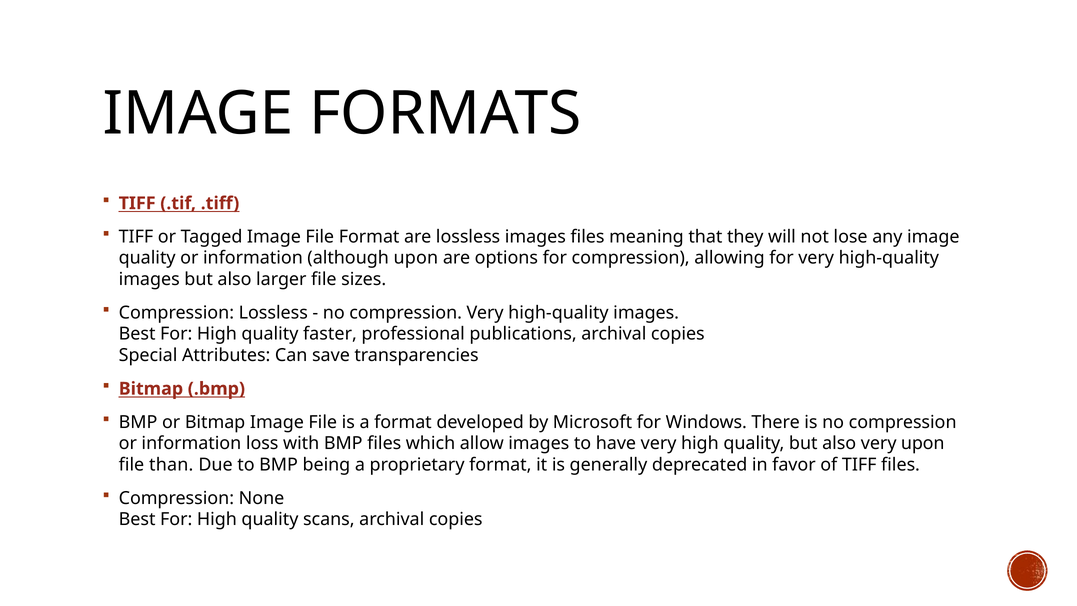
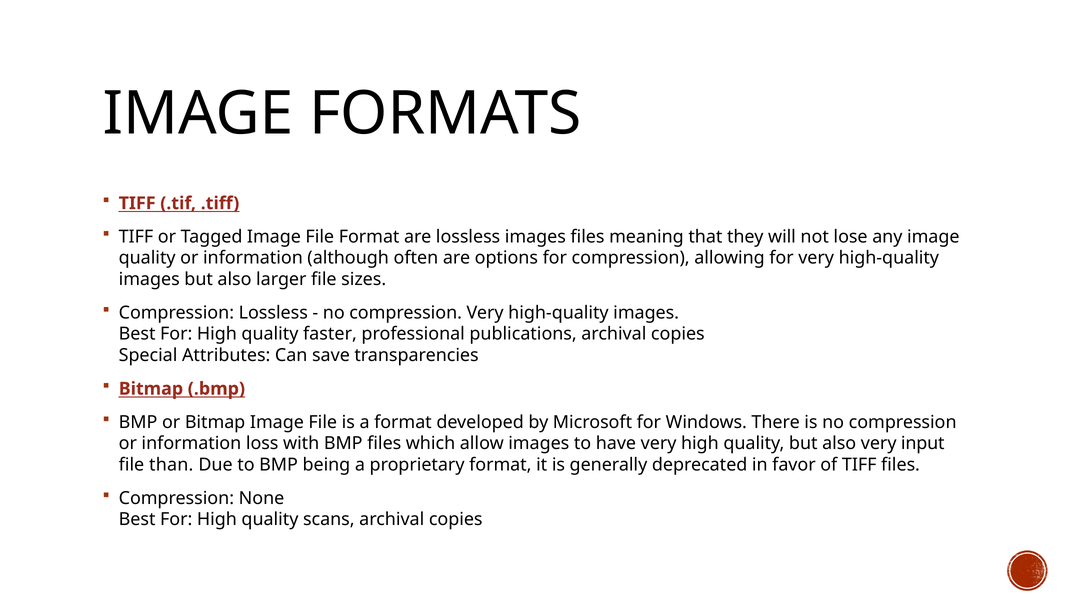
although upon: upon -> often (416, 258)
very upon: upon -> input (923, 443)
